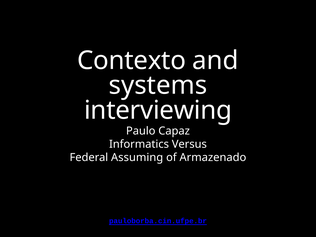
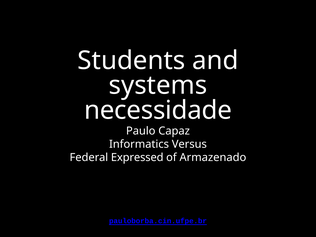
Contexto: Contexto -> Students (131, 60)
interviewing: interviewing -> necessidade (158, 110)
Assuming: Assuming -> Expressed (137, 158)
